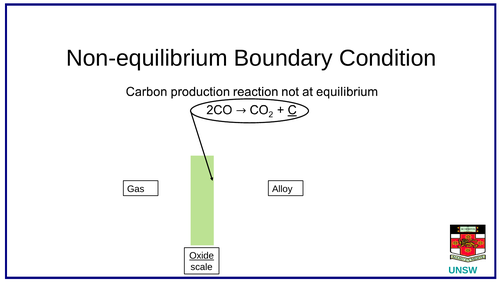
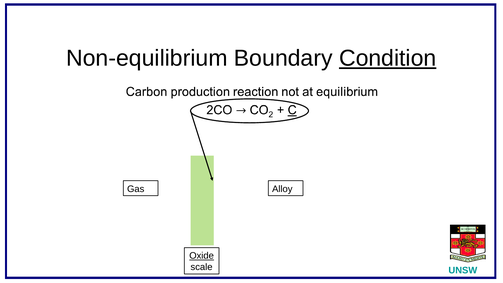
Condition underline: none -> present (388, 58)
